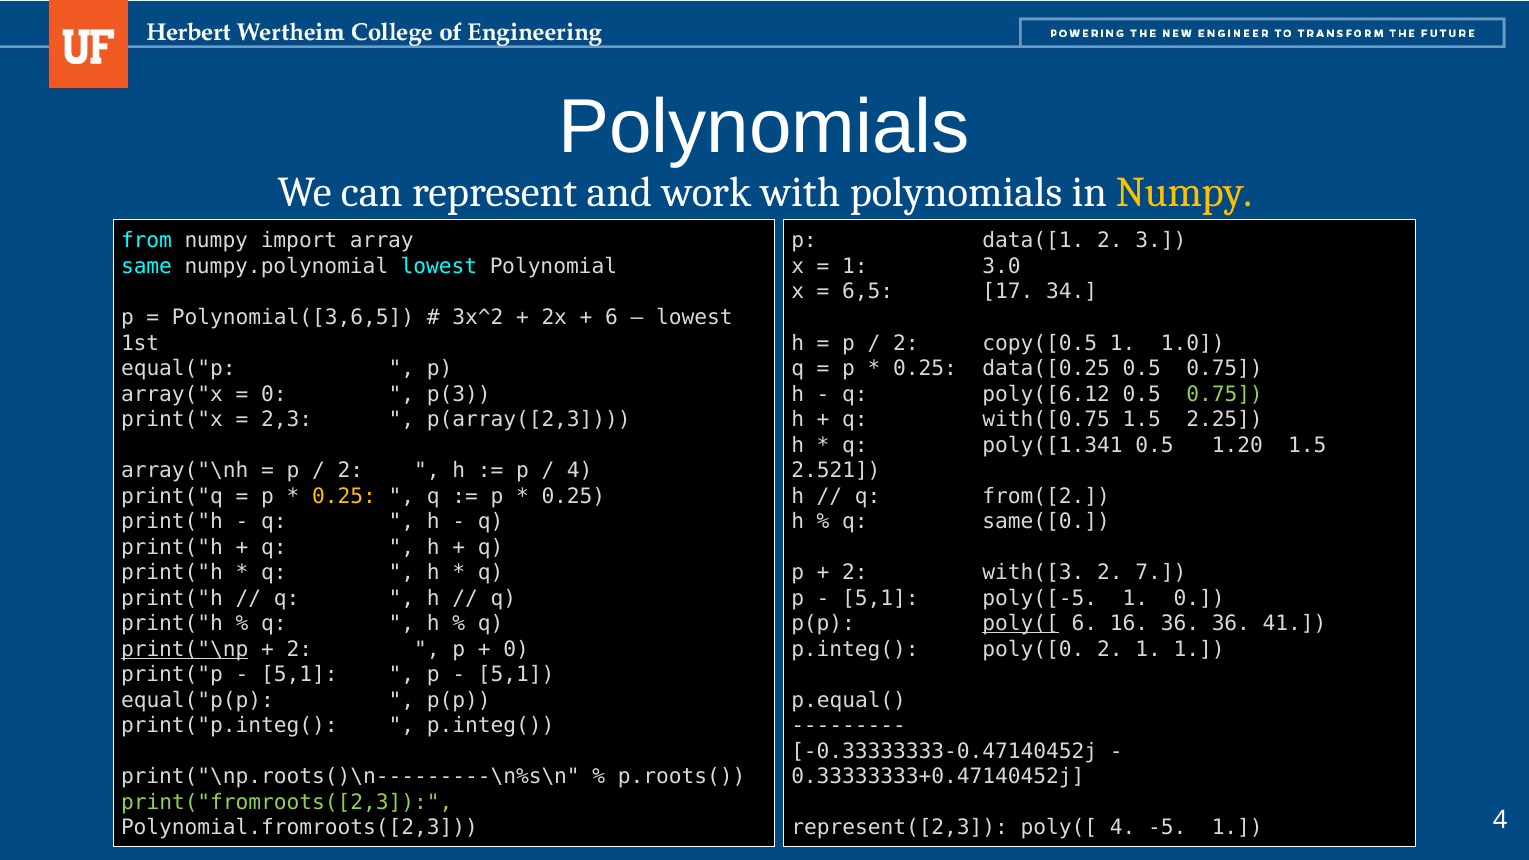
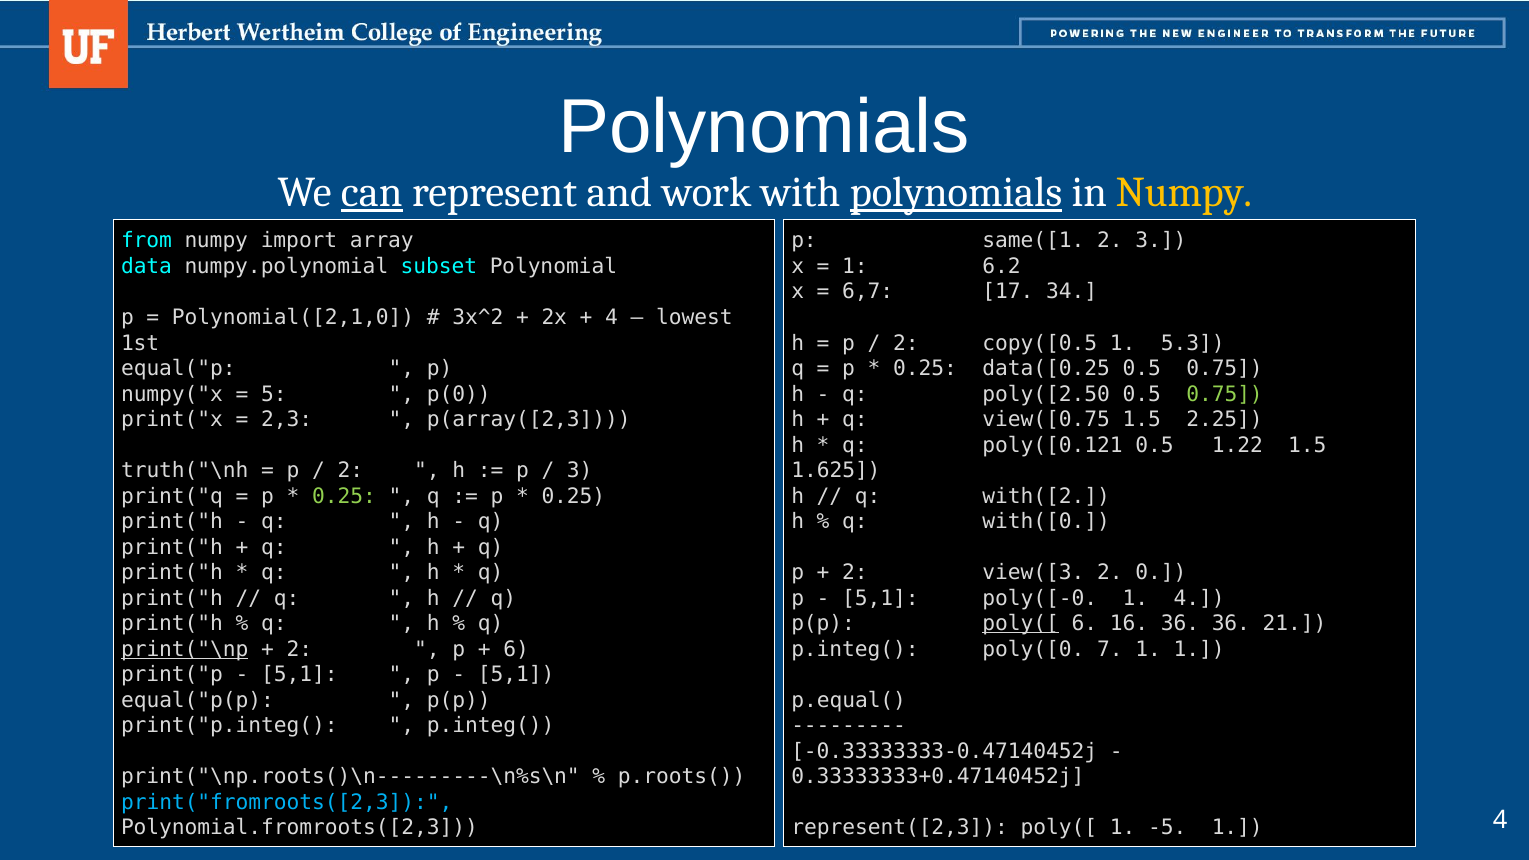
can underline: none -> present (372, 192)
polynomials underline: none -> present (956, 192)
data([1: data([1 -> same([1 (1033, 241)
same: same -> data (147, 266)
numpy.polynomial lowest: lowest -> subset (439, 266)
3.0: 3.0 -> 6.2 (1002, 266)
6,5: 6,5 -> 6,7 (868, 292)
Polynomial([3,6,5: Polynomial([3,6,5 -> Polynomial([2,1,0 (293, 318)
6: 6 -> 4 (611, 318)
1.0: 1.0 -> 5.3 (1193, 343)
array("x: array("x -> numpy("x (172, 394)
0: 0 -> 5 (274, 394)
p(3: p(3 -> p(0 (459, 394)
poly([6.12: poly([6.12 -> poly([2.50 (1046, 394)
with([0.75: with([0.75 -> view([0.75 (1046, 420)
poly([1.341: poly([1.341 -> poly([0.121 (1053, 445)
1.20: 1.20 -> 1.22 (1237, 445)
array("\nh: array("\nh -> truth("\nh (185, 471)
4: 4 -> 3 (580, 471)
2.521: 2.521 -> 1.625 (836, 471)
0.25 colour: yellow -> light green (344, 496)
from([2: from([2 -> with([2 (1046, 496)
same([0: same([0 -> with([0 (1046, 522)
with([3: with([3 -> view([3 (1033, 573)
7: 7 -> 0 (1161, 573)
poly([-5: poly([-5 -> poly([-0 (1040, 598)
1 0: 0 -> 4 (1199, 598)
41: 41 -> 21 (1295, 624)
0: 0 -> 6 (516, 649)
poly([0 2: 2 -> 7 (1110, 649)
print("fromroots([2,3 colour: light green -> light blue (287, 802)
poly([ 4: 4 -> 1 (1123, 828)
